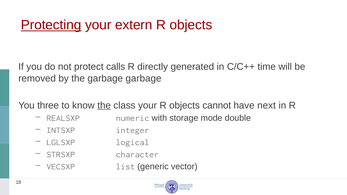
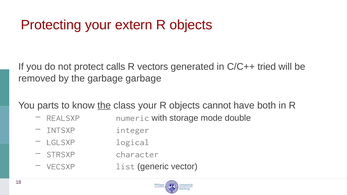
Protecting underline: present -> none (51, 25)
directly: directly -> vectors (153, 67)
time: time -> tried (267, 67)
three: three -> parts (48, 105)
next: next -> both (267, 105)
